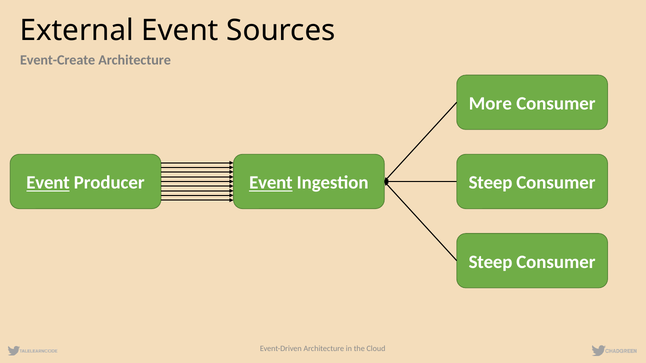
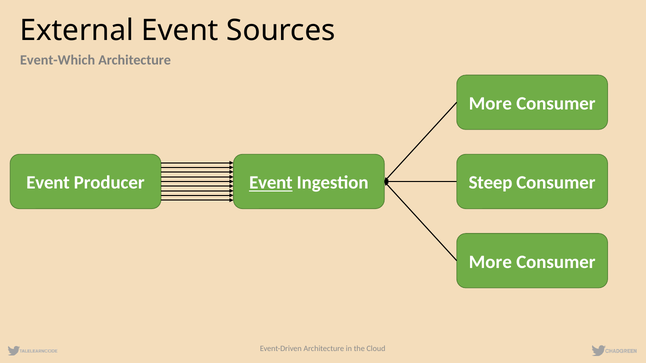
Event-Create: Event-Create -> Event-Which (58, 60)
Event underline: present -> none (48, 183)
Steep: Steep -> More (490, 262)
